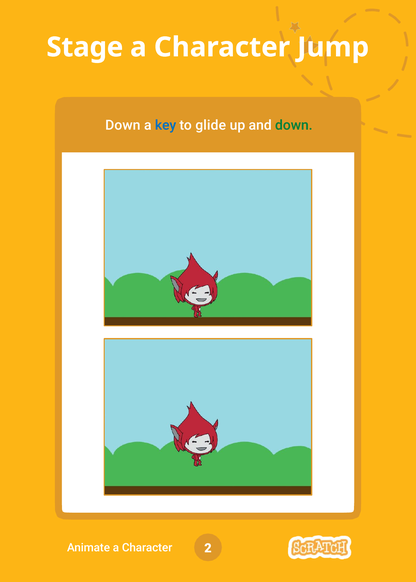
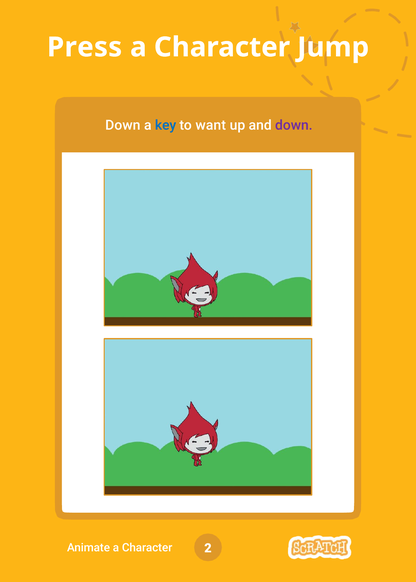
Stage: Stage -> Press (85, 47)
glide: glide -> want (211, 125)
down colour: green -> purple (294, 125)
